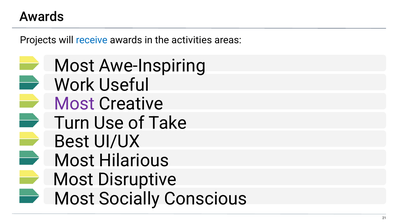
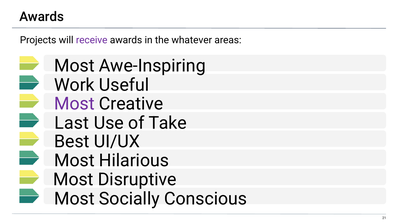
receive colour: blue -> purple (92, 40)
activities: activities -> whatever (192, 40)
Turn: Turn -> Last (72, 123)
